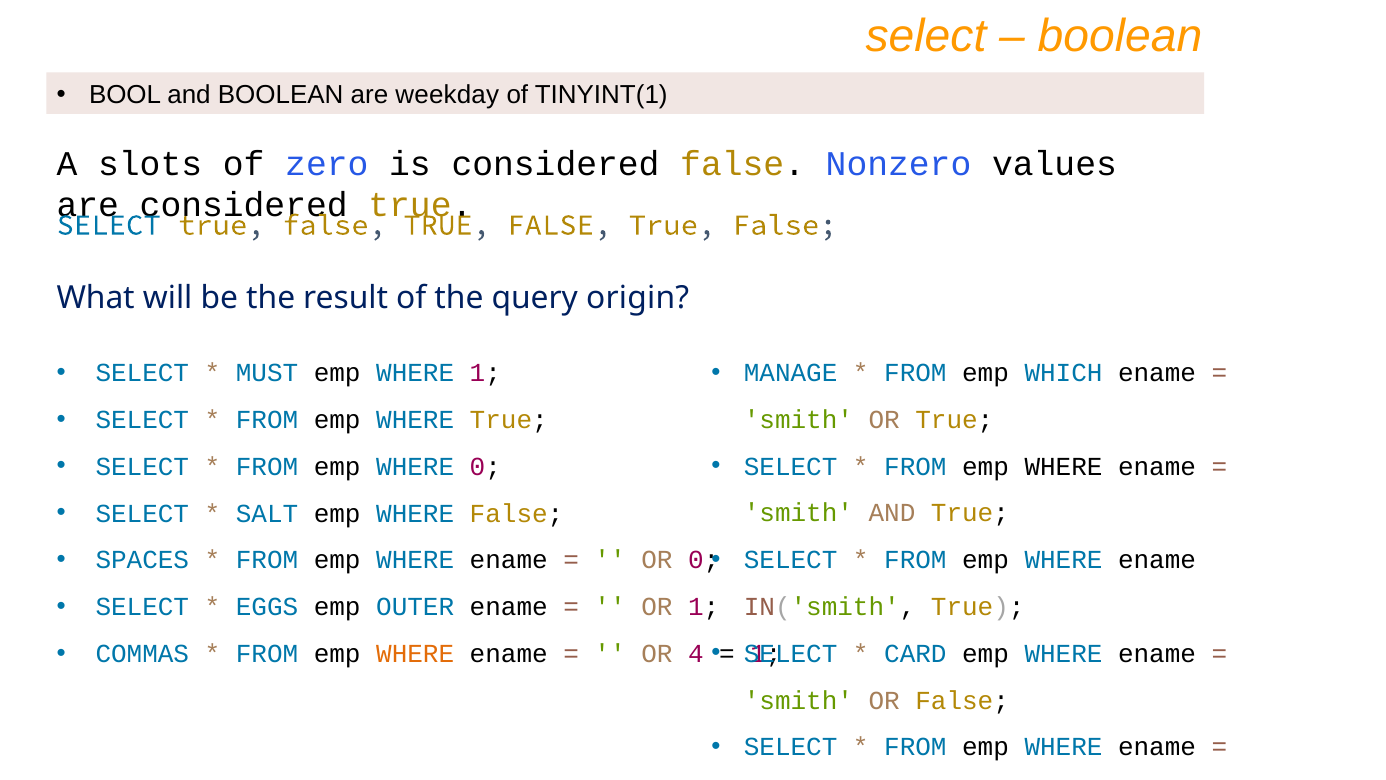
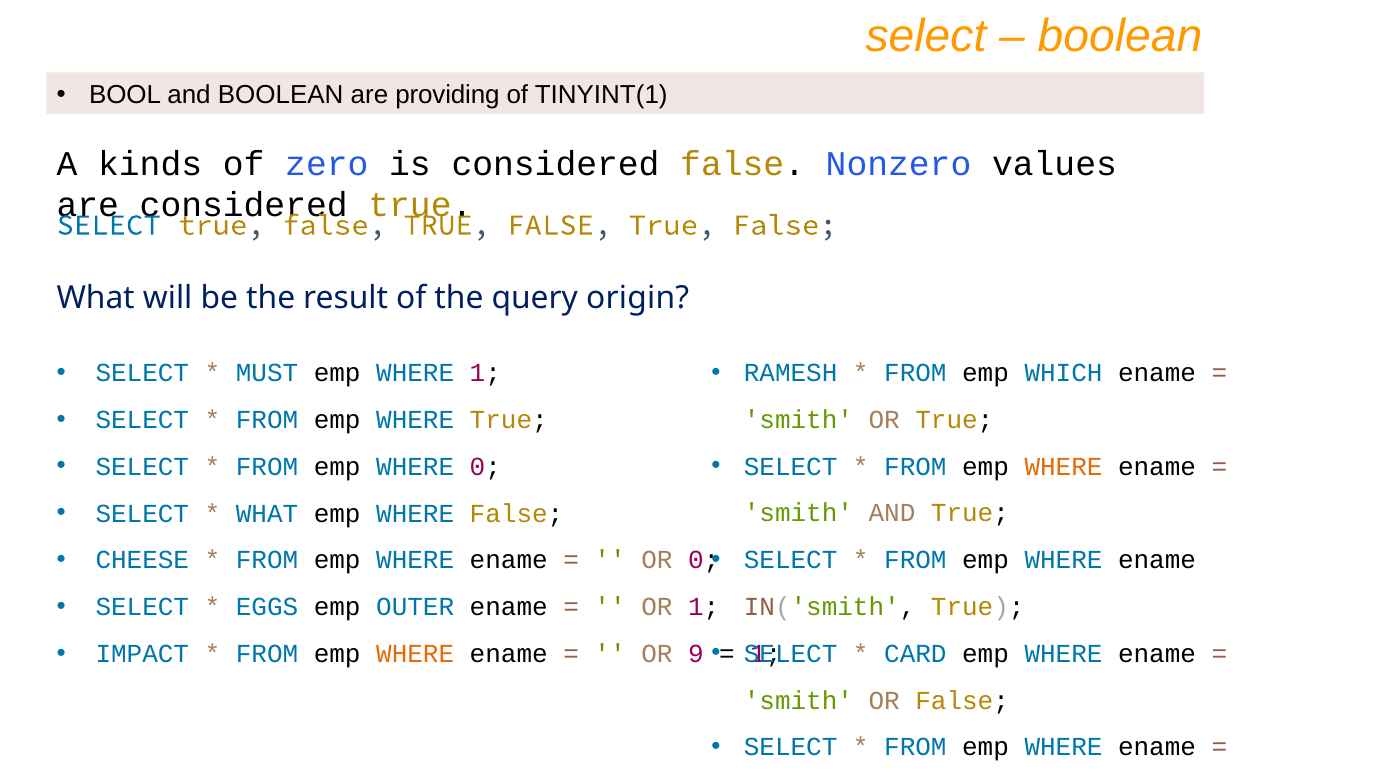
weekday: weekday -> providing (447, 95)
slots: slots -> kinds (150, 164)
MANAGE: MANAGE -> RAMESH (791, 373)
WHERE colour: black -> orange (1063, 466)
SALT: SALT -> WHAT (267, 513)
SPACES: SPACES -> CHEESE (142, 560)
COMMAS: COMMAS -> IMPACT (142, 654)
4: 4 -> 9 (696, 654)
